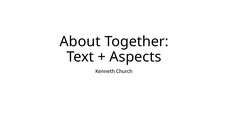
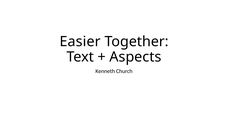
About: About -> Easier (80, 42)
